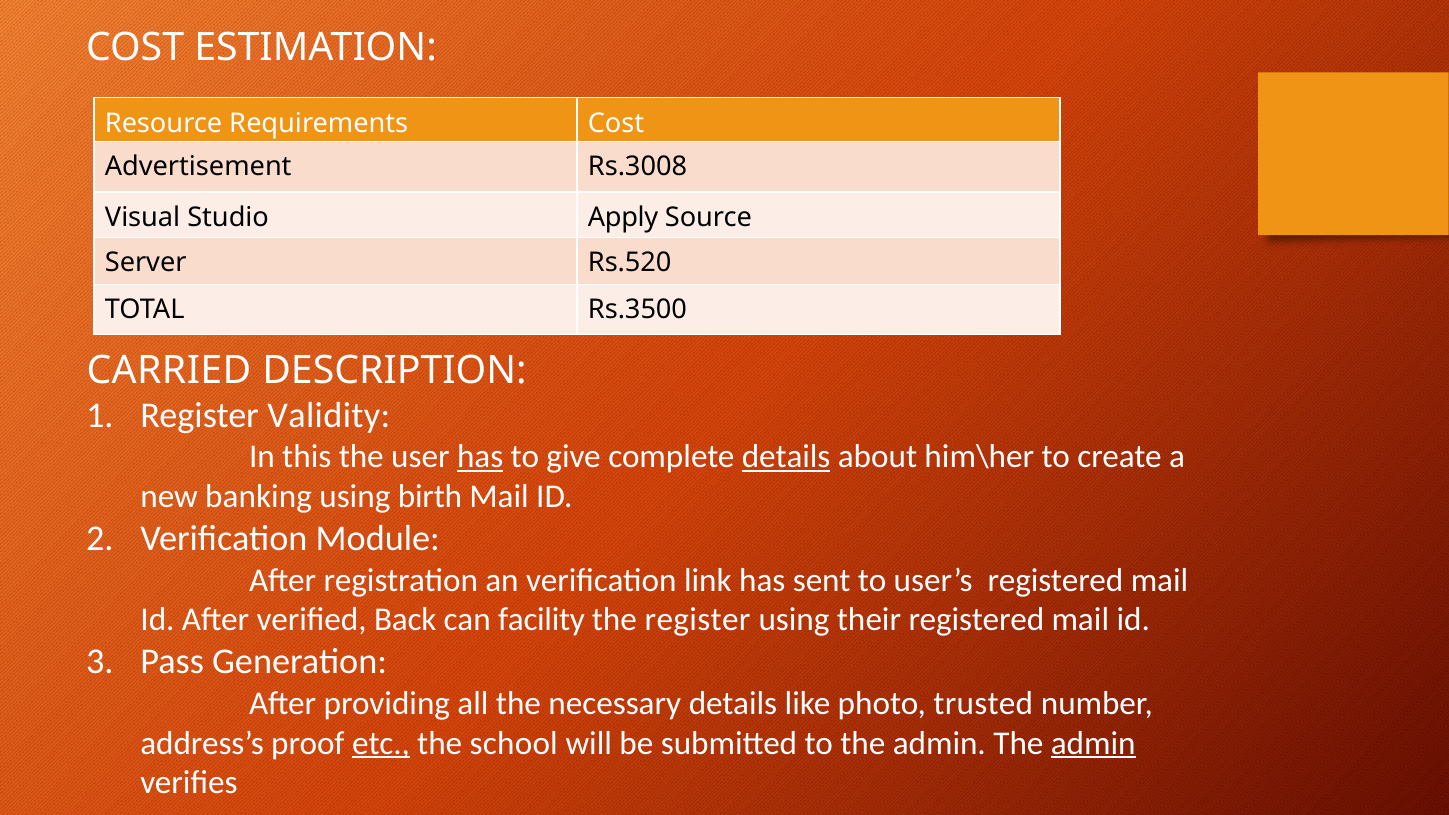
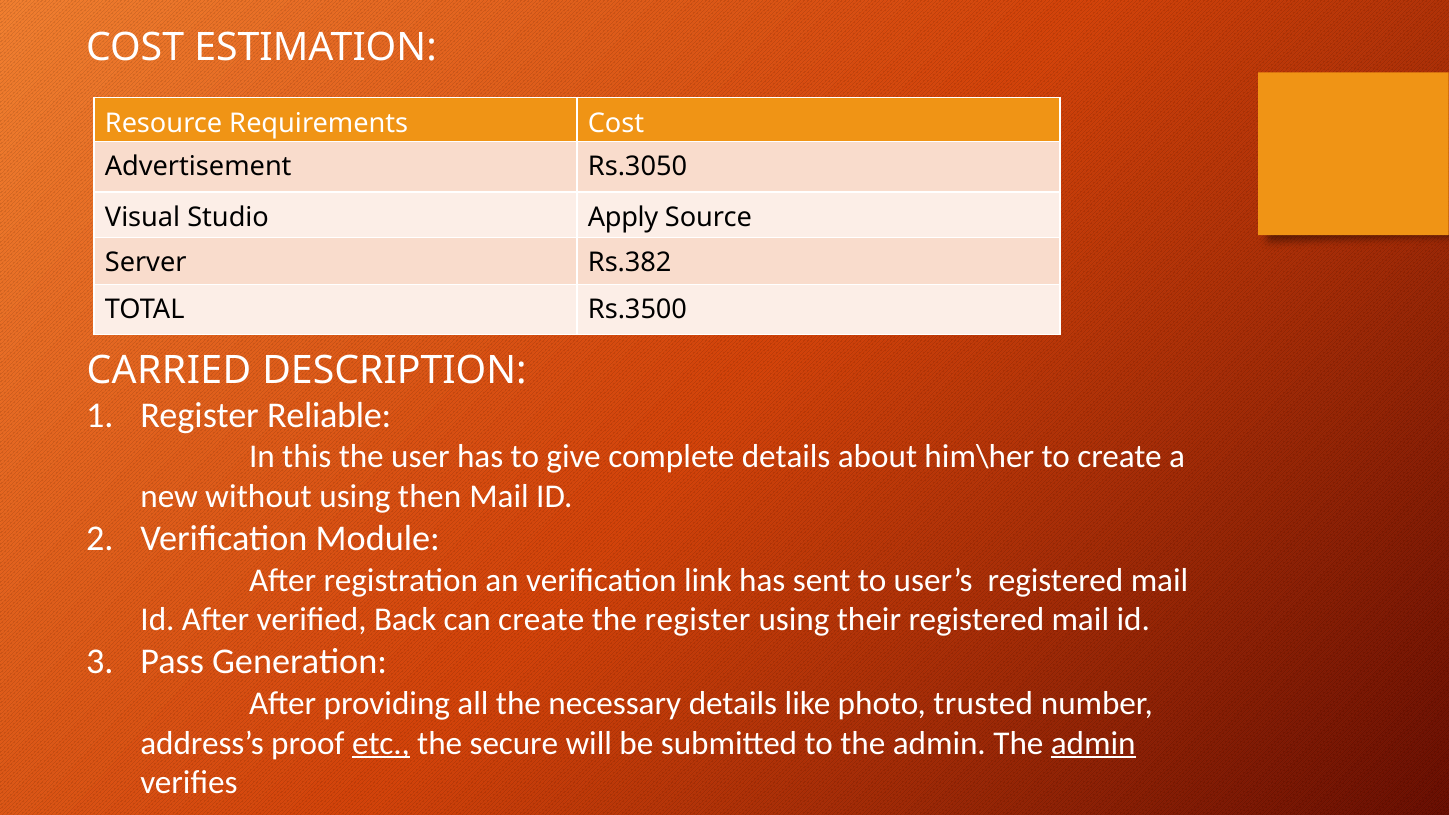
Rs.3008: Rs.3008 -> Rs.3050 (637, 167)
Rs.520: Rs.520 -> Rs.382 (630, 263)
Validity: Validity -> Reliable (329, 416)
has underline: present -> none (480, 457)
details underline: present -> none (786, 457)
banking: banking -> without (259, 497)
birth: birth -> then (430, 497)
can facility: facility -> create (541, 620)
school: school -> secure (514, 743)
